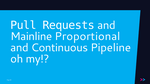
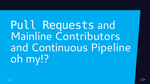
Proportional: Proportional -> Contributors (88, 37)
